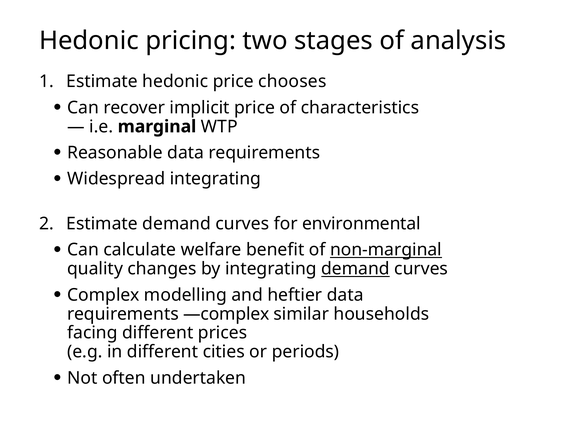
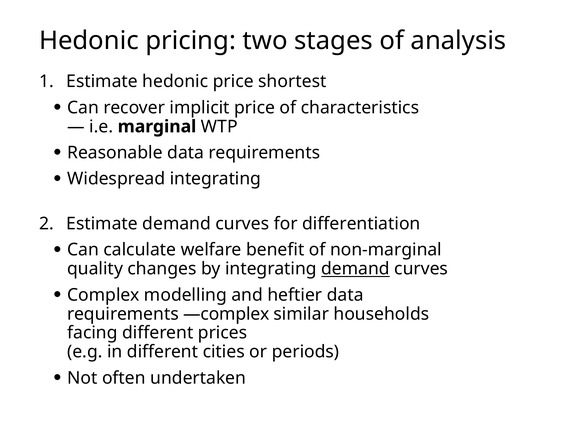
chooses: chooses -> shortest (292, 81)
environmental: environmental -> differentiation (361, 224)
non-marginal underline: present -> none (386, 250)
